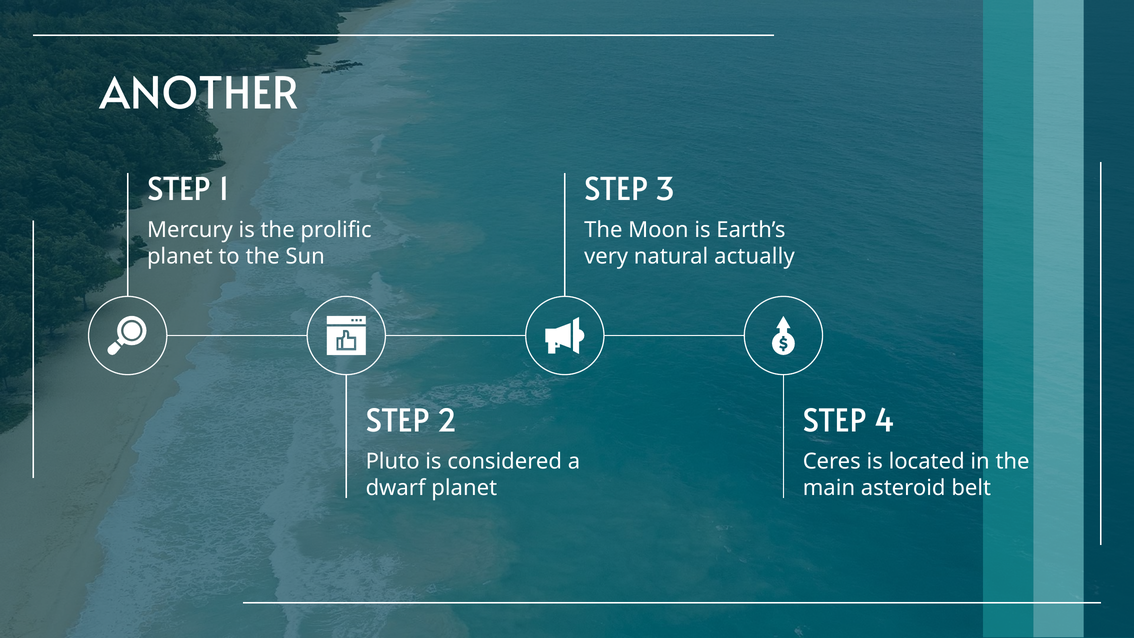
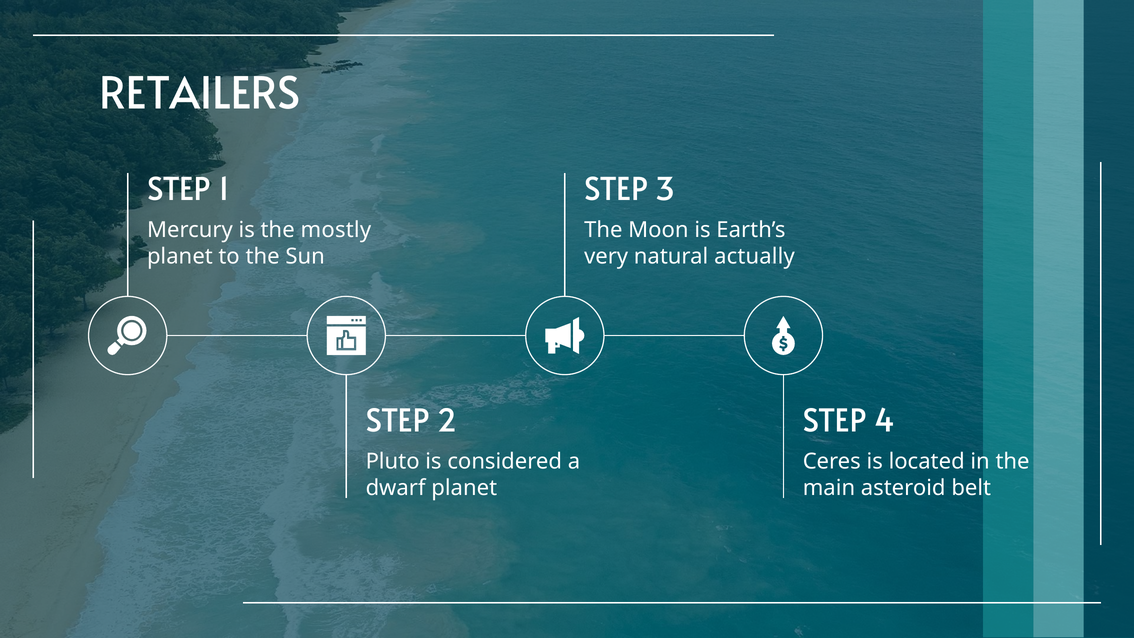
ANOTHER: ANOTHER -> RETAILERS (200, 94)
prolific: prolific -> mostly (336, 230)
